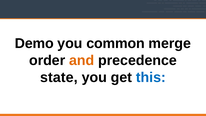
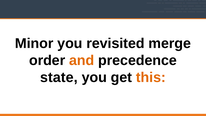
Demo: Demo -> Minor (34, 43)
common: common -> revisited (115, 43)
this colour: blue -> orange (151, 77)
